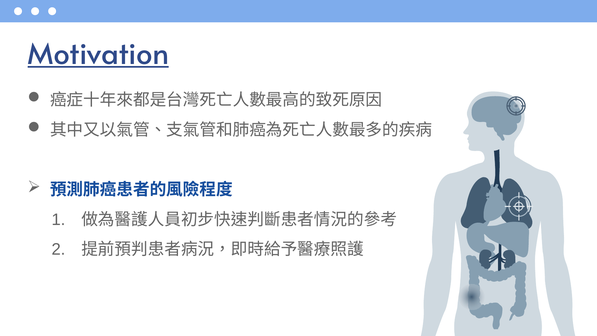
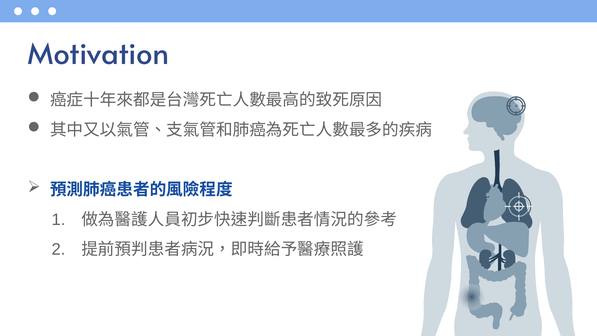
Motivation underline: present -> none (98, 54)
